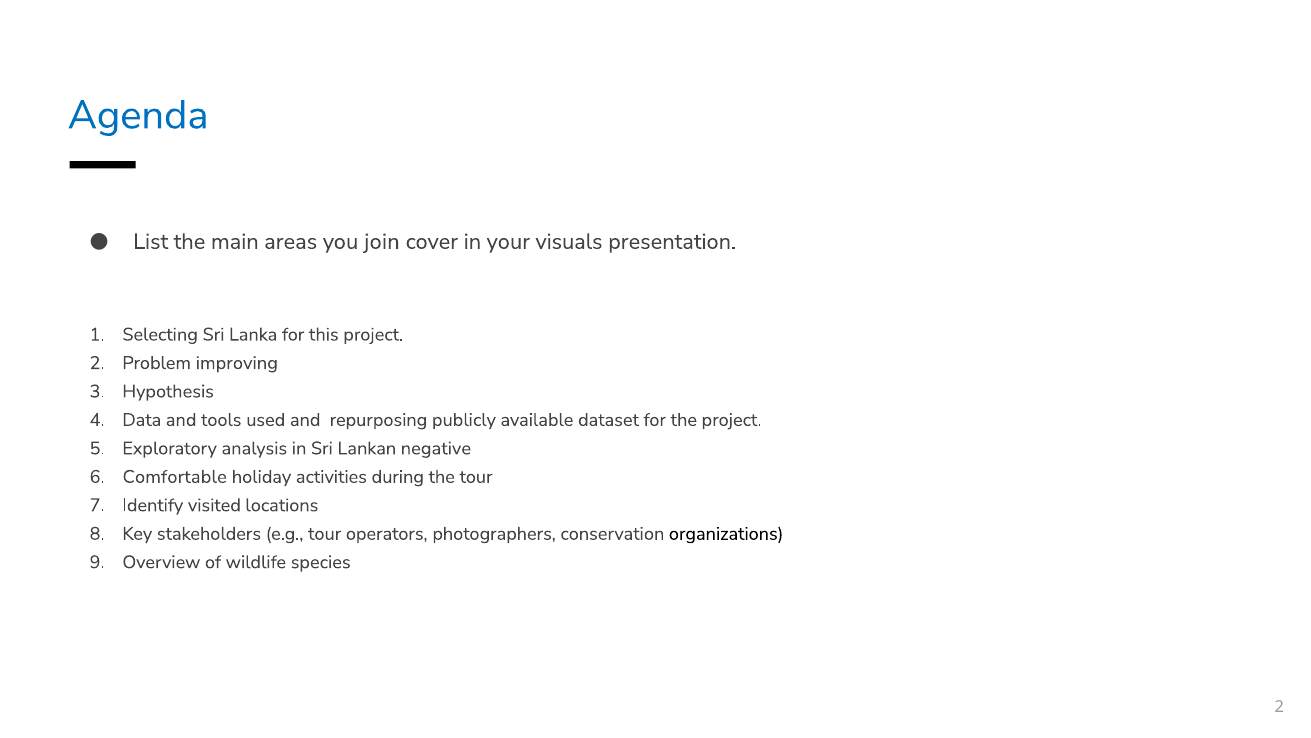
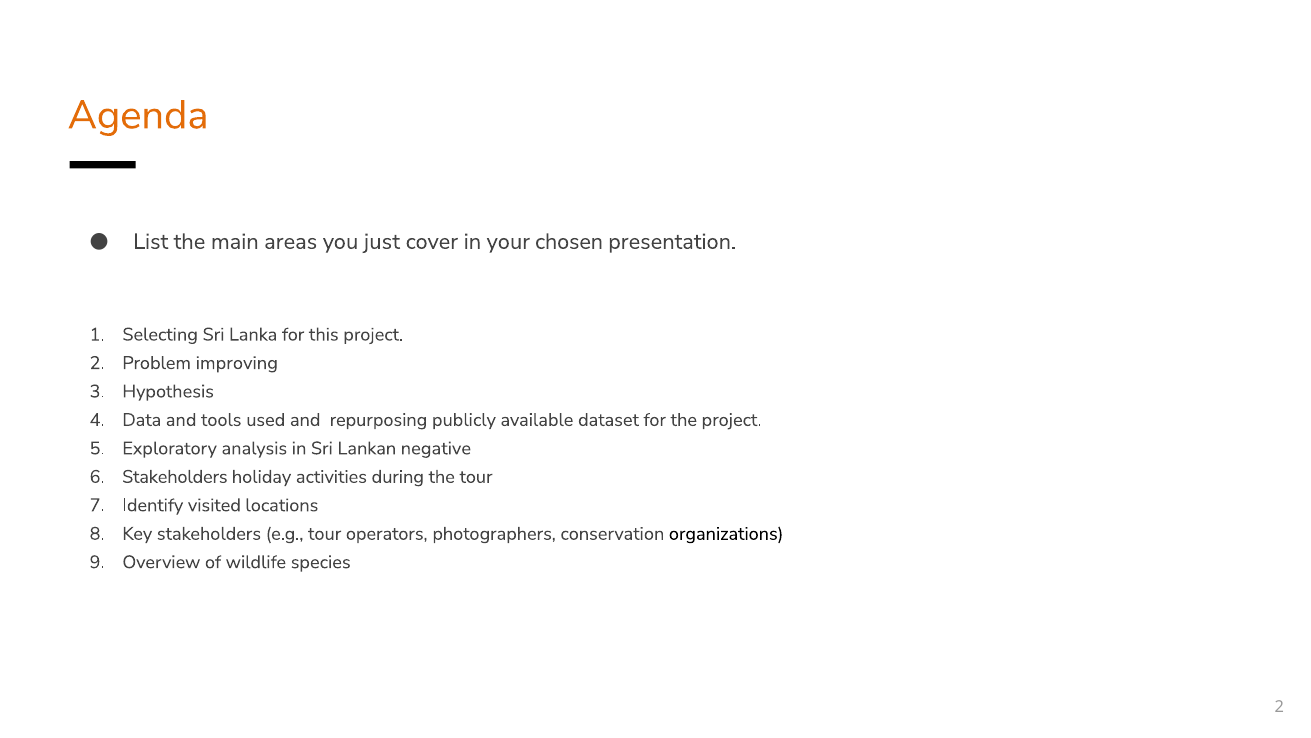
Agenda colour: blue -> orange (138, 115)
join: join -> just (382, 241)
visuals: visuals -> chosen (569, 241)
Comfortable: Comfortable -> Stakeholders (175, 476)
